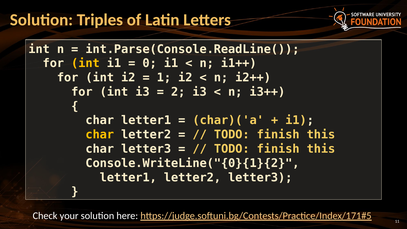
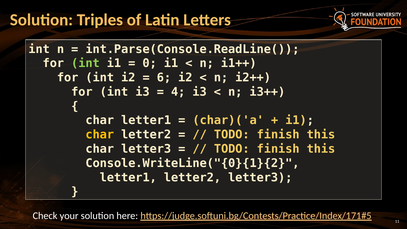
int colour: yellow -> light green (85, 63)
1: 1 -> 6 (164, 78)
2: 2 -> 4 (178, 92)
